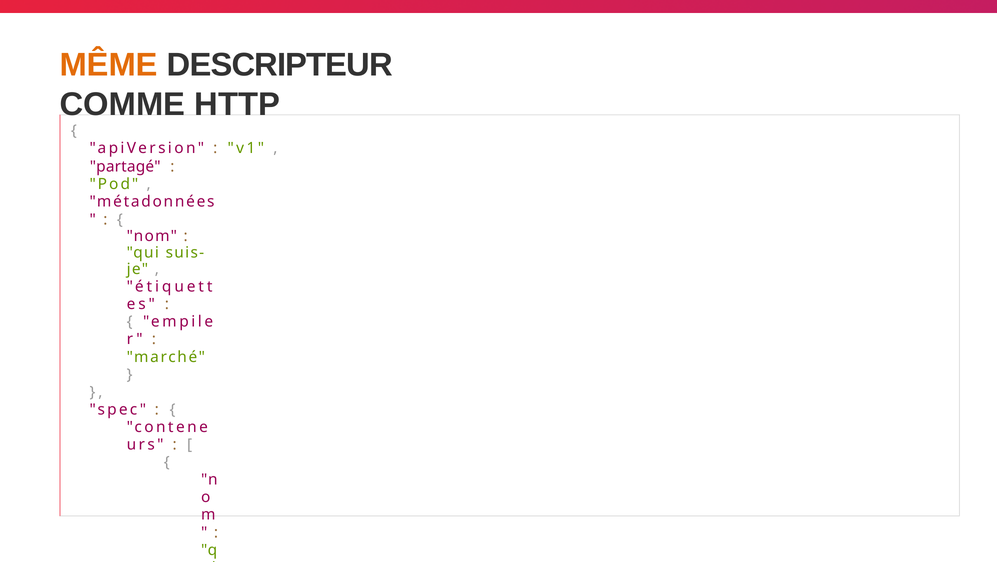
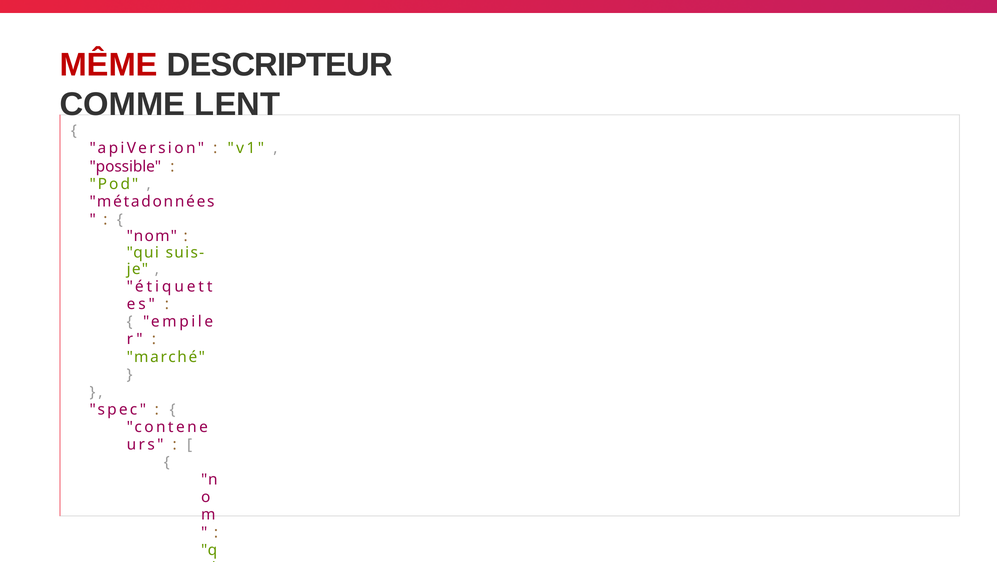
MÊME colour: orange -> red (109, 65)
HTTP: HTTP -> LENT (237, 104)
partagé: partagé -> possible (125, 167)
